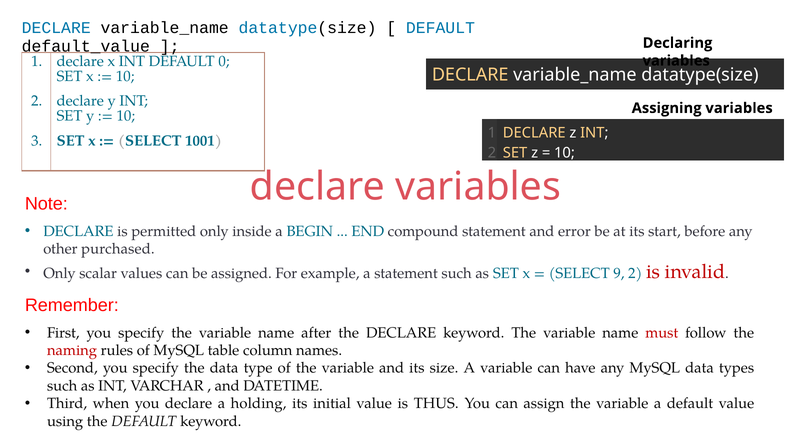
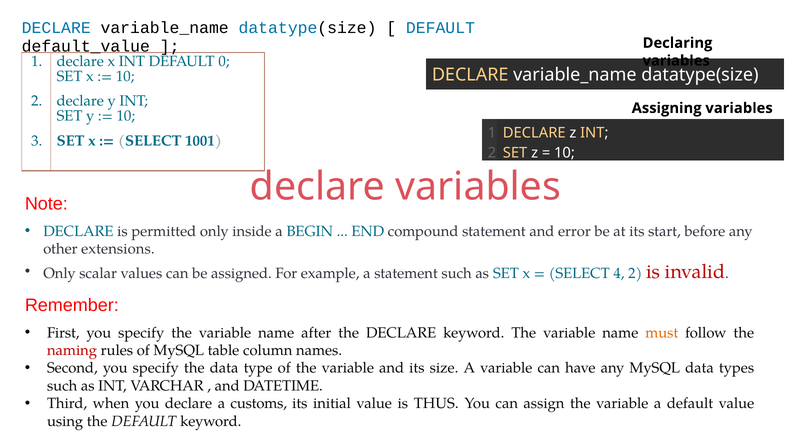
purchased: purchased -> extensions (118, 249)
9: 9 -> 4 (619, 273)
must colour: red -> orange (662, 332)
holding: holding -> customs (259, 403)
